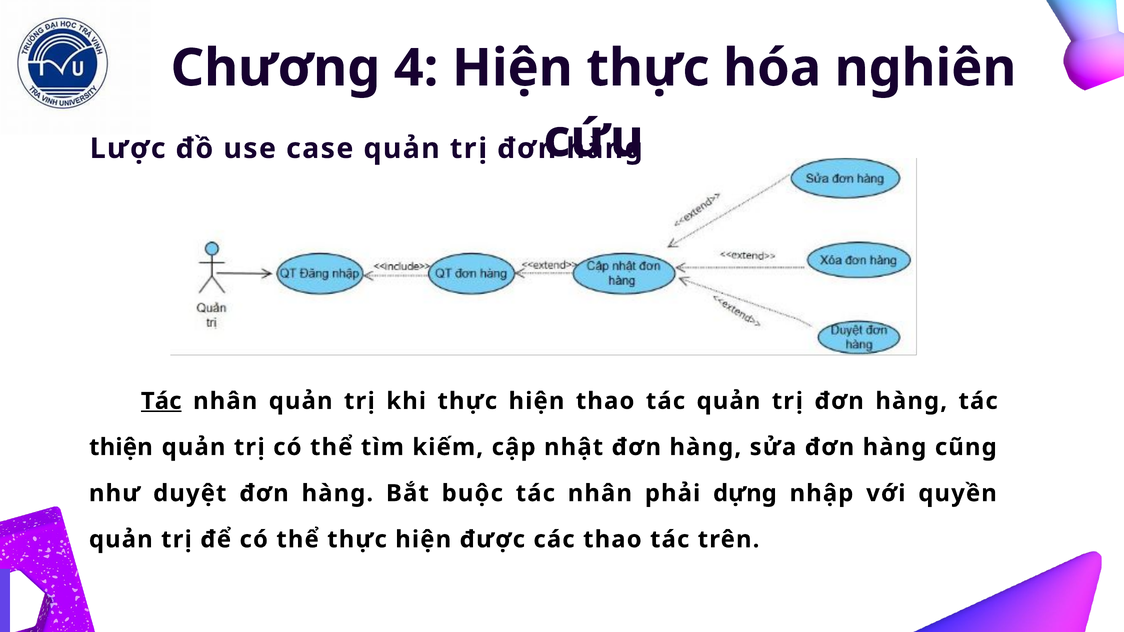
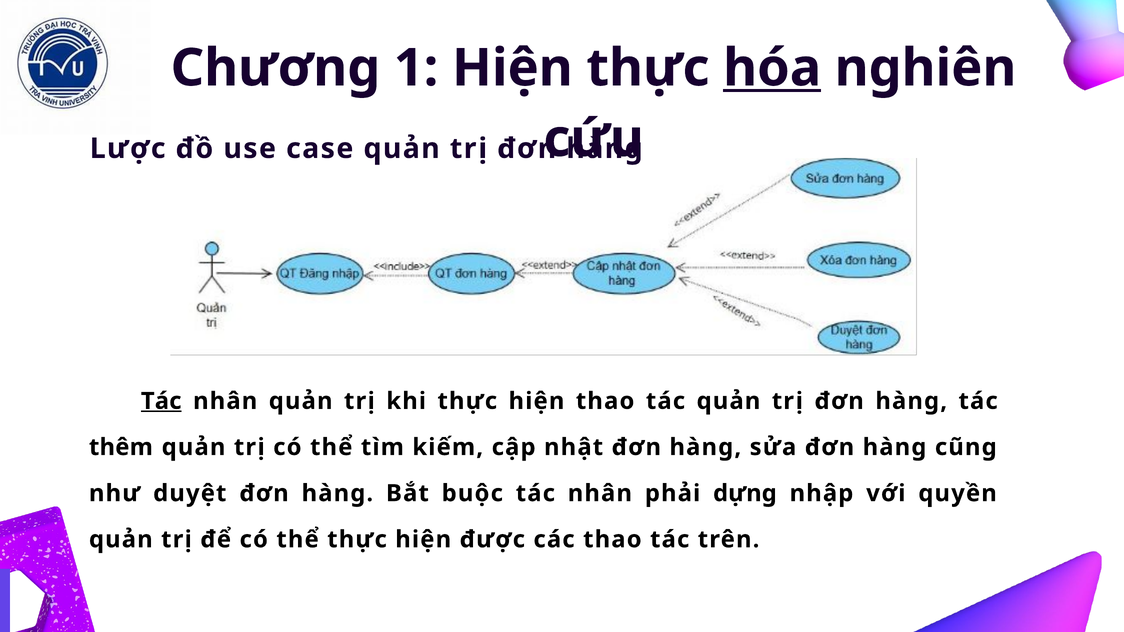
4: 4 -> 1 (416, 68)
hóa underline: none -> present (772, 68)
thiện: thiện -> thêm (121, 447)
